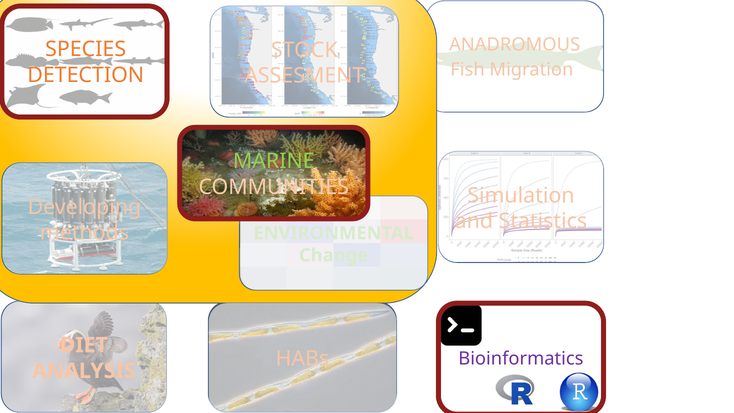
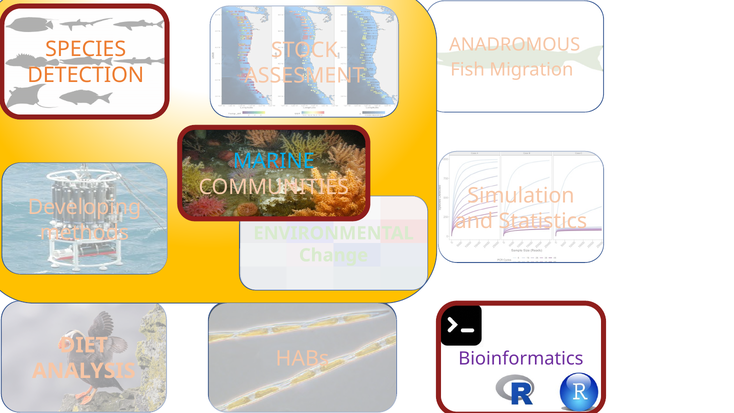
MARINE colour: light green -> light blue (274, 161)
